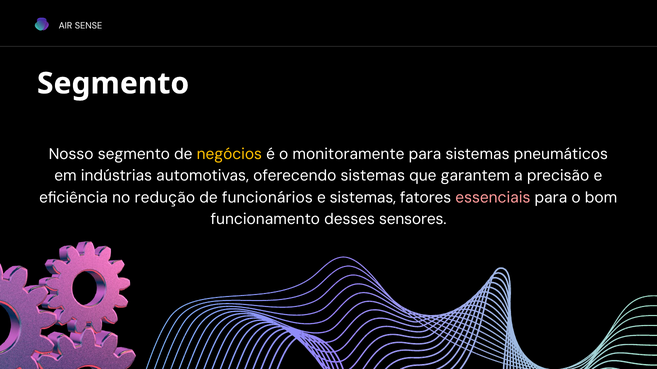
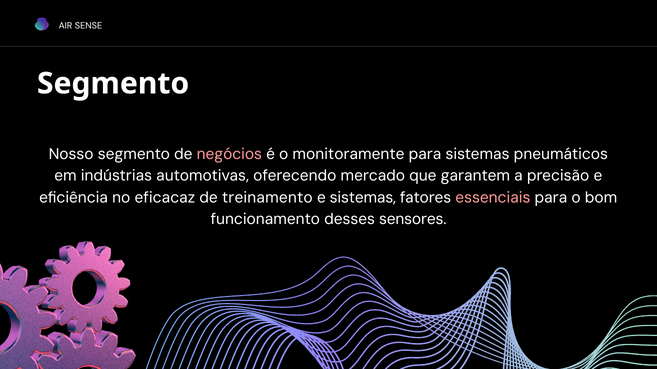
negócios colour: yellow -> pink (229, 154)
oferecendo sistemas: sistemas -> mercado (373, 176)
redução: redução -> eficacaz (165, 198)
funcionários: funcionários -> treinamento (267, 198)
